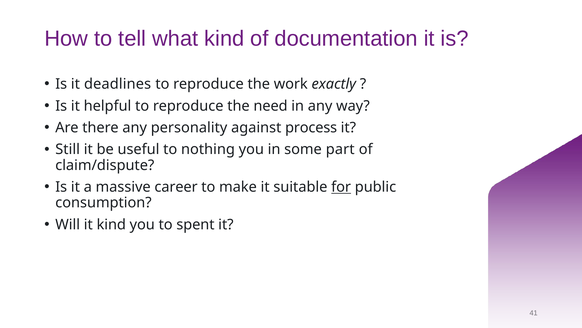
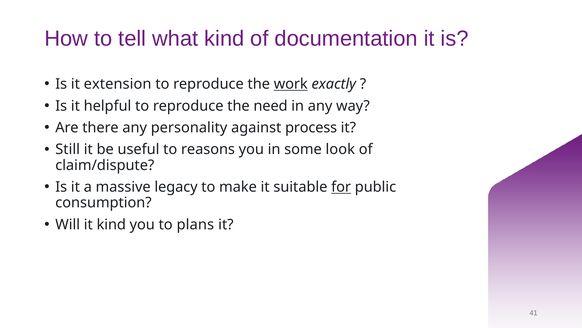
deadlines: deadlines -> extension (118, 84)
work underline: none -> present (291, 84)
nothing: nothing -> reasons (208, 149)
part: part -> look (340, 149)
career: career -> legacy (176, 187)
spent: spent -> plans (195, 224)
